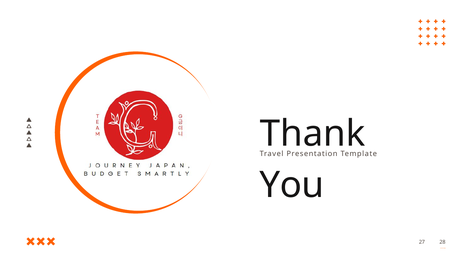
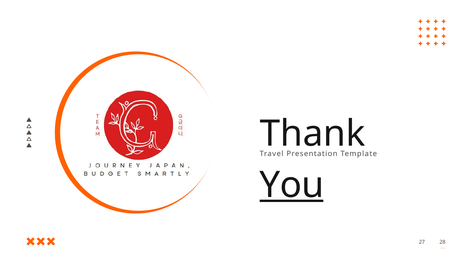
You underline: none -> present (292, 185)
